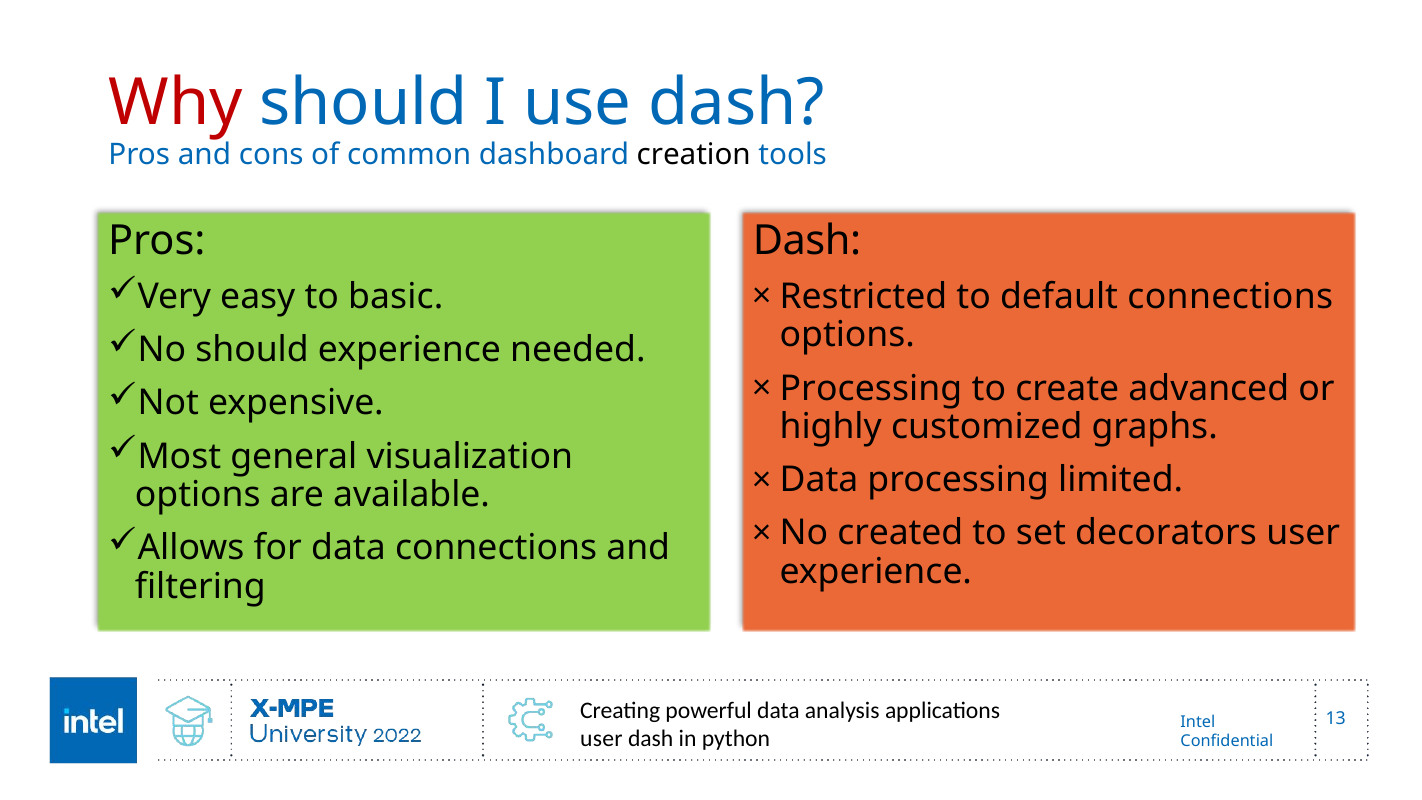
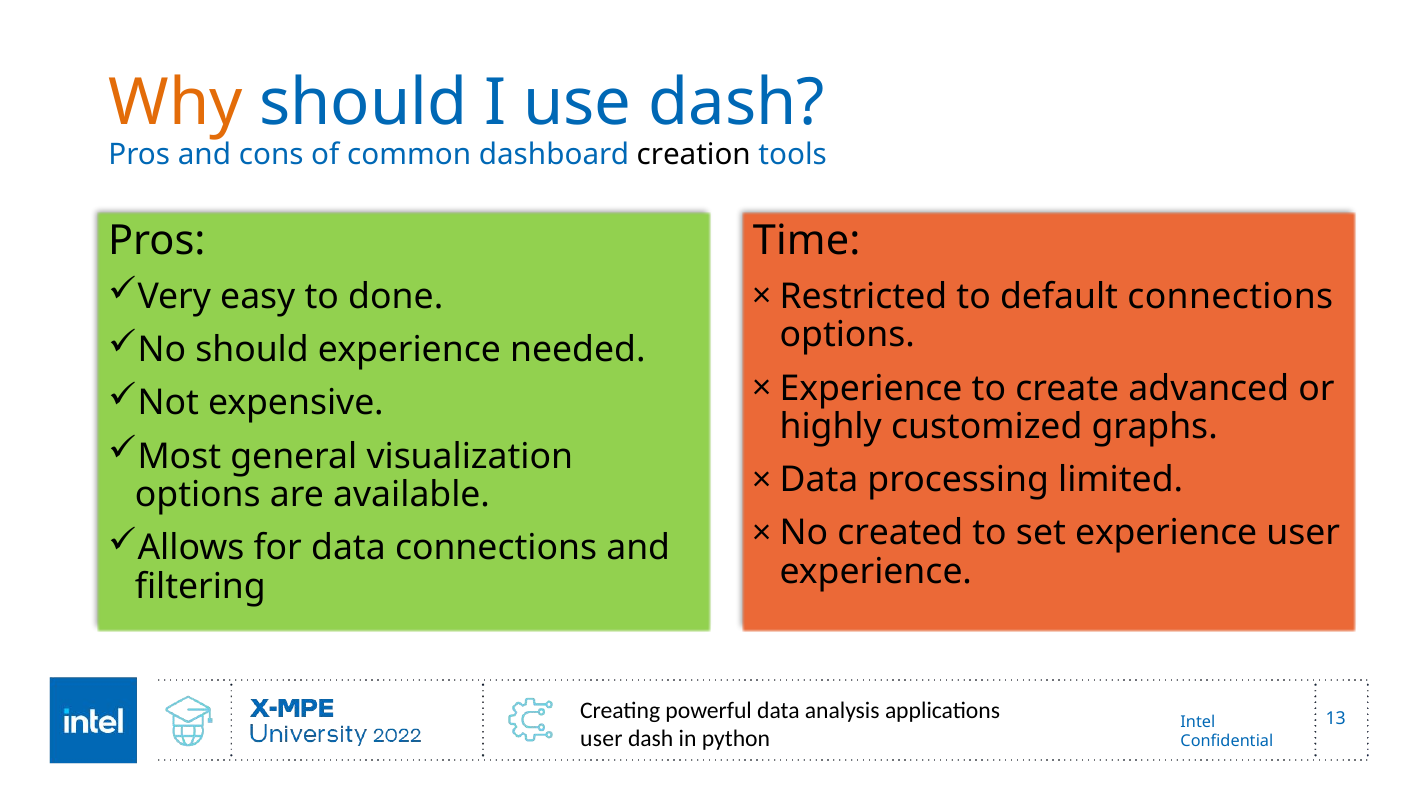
Why colour: red -> orange (175, 103)
Dash: Dash -> Time (807, 240)
basic: basic -> done (396, 297)
Processing: Processing -> Experience (871, 388)
set decorators: decorators -> experience (1166, 533)
